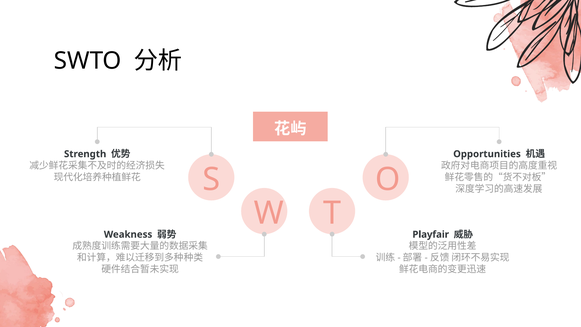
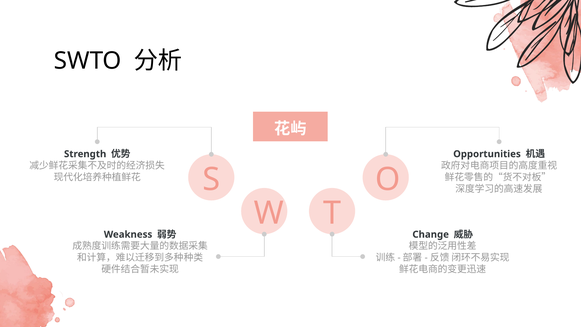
Playfair: Playfair -> Change (431, 234)
